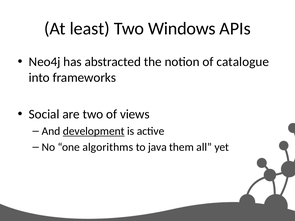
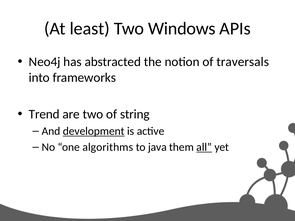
catalogue: catalogue -> traversals (243, 62)
Social: Social -> Trend (44, 114)
views: views -> string (135, 114)
all underline: none -> present (204, 147)
